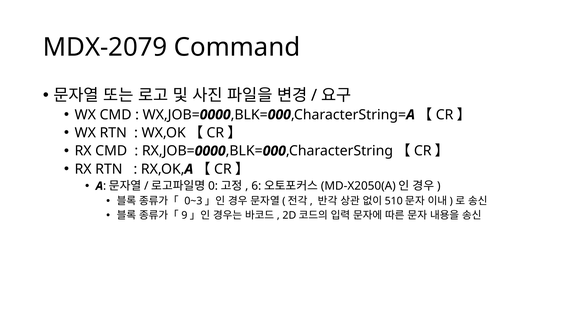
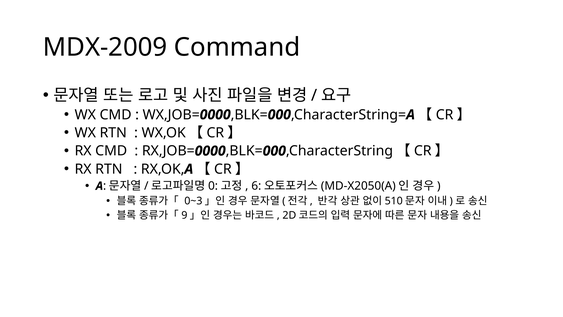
MDX-2079: MDX-2079 -> MDX-2009 (105, 47)
